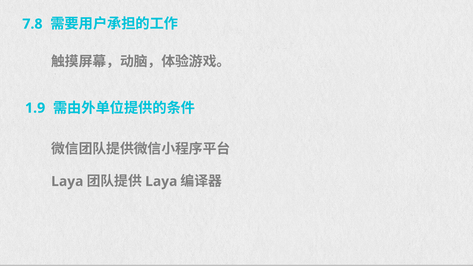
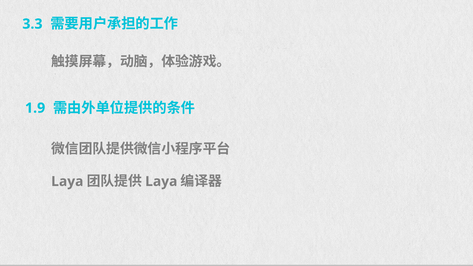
7.8: 7.8 -> 3.3 (32, 24)
